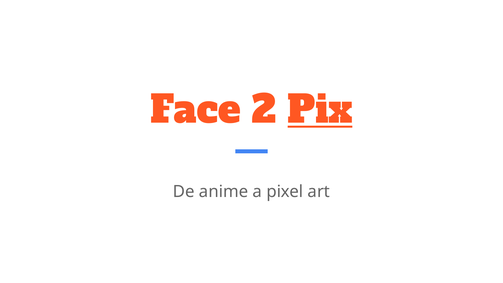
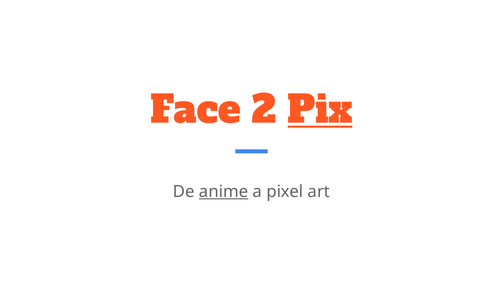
anime underline: none -> present (224, 192)
